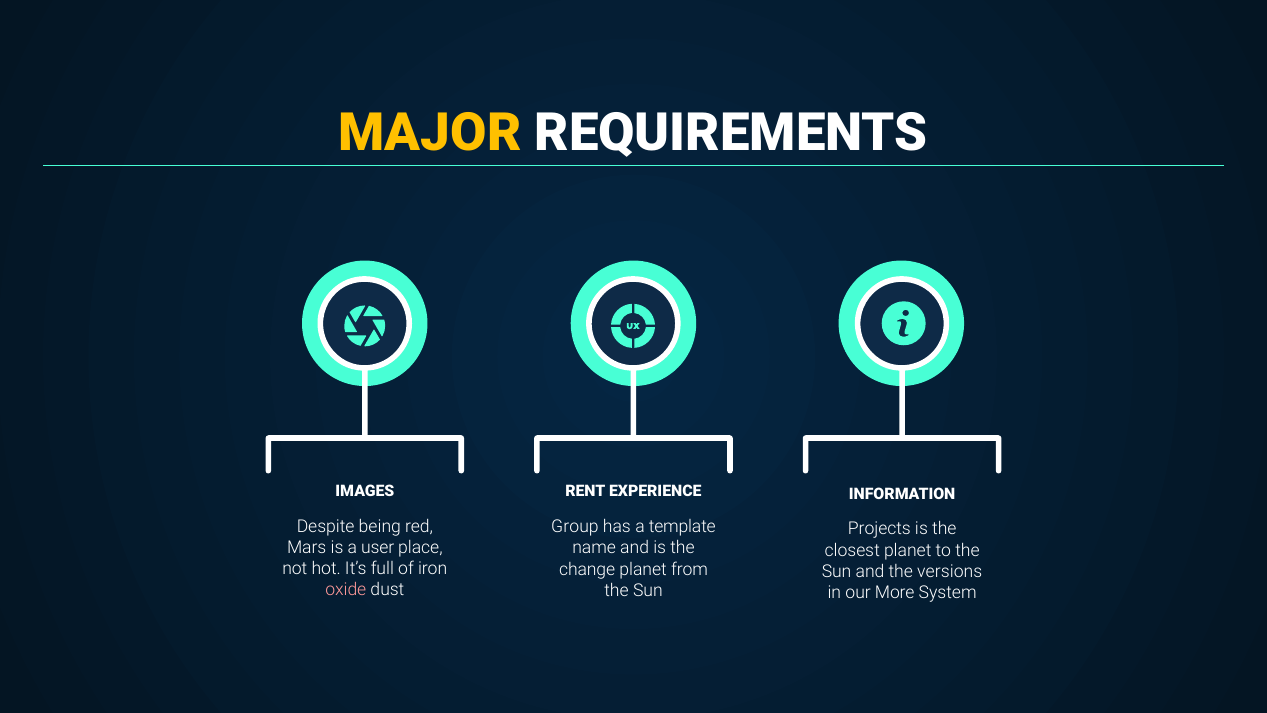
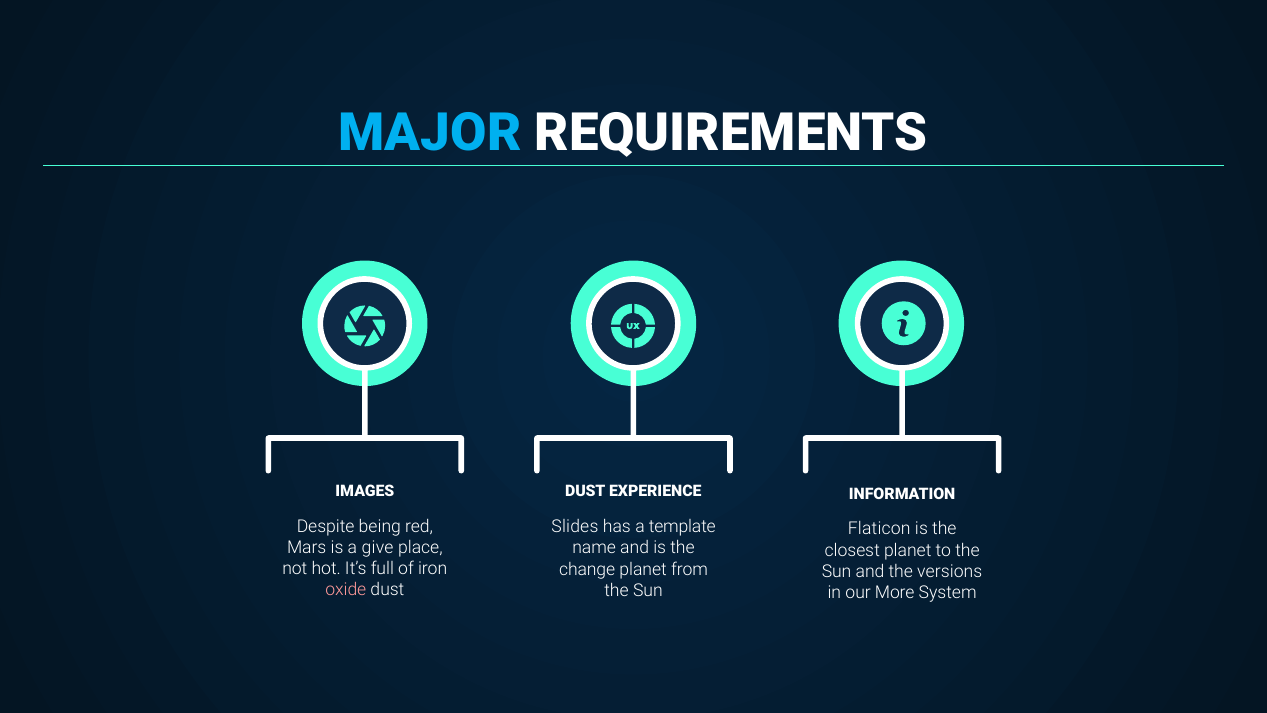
MAJOR colour: yellow -> light blue (430, 133)
RENT: RENT -> DUST (585, 491)
Group: Group -> Slides (575, 527)
Projects: Projects -> Flaticon (879, 529)
user: user -> give (378, 547)
